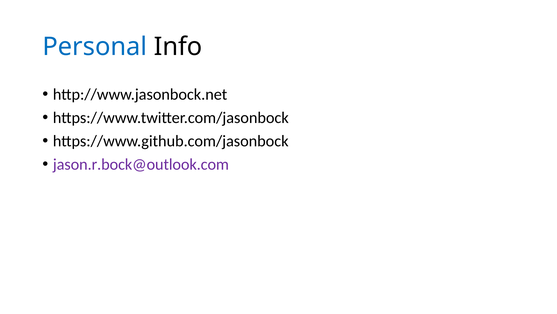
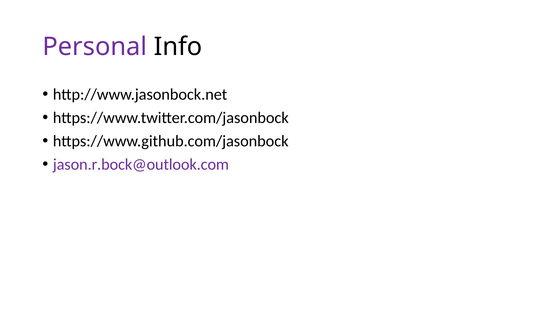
Personal colour: blue -> purple (95, 47)
